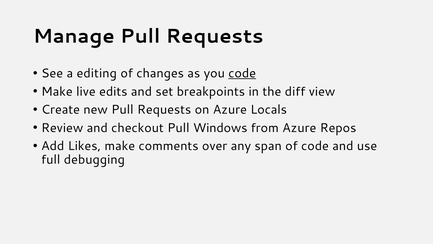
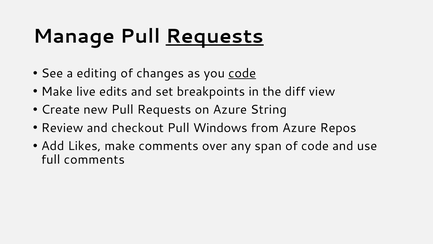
Requests underline: none -> present (215, 36)
Locals: Locals -> String (269, 110)
full debugging: debugging -> comments (94, 159)
